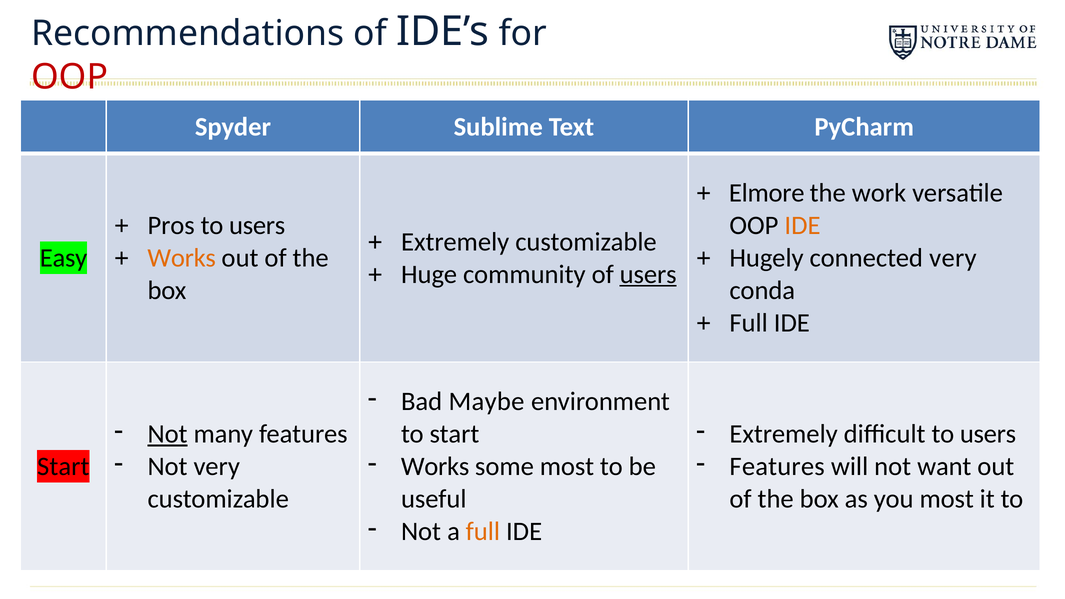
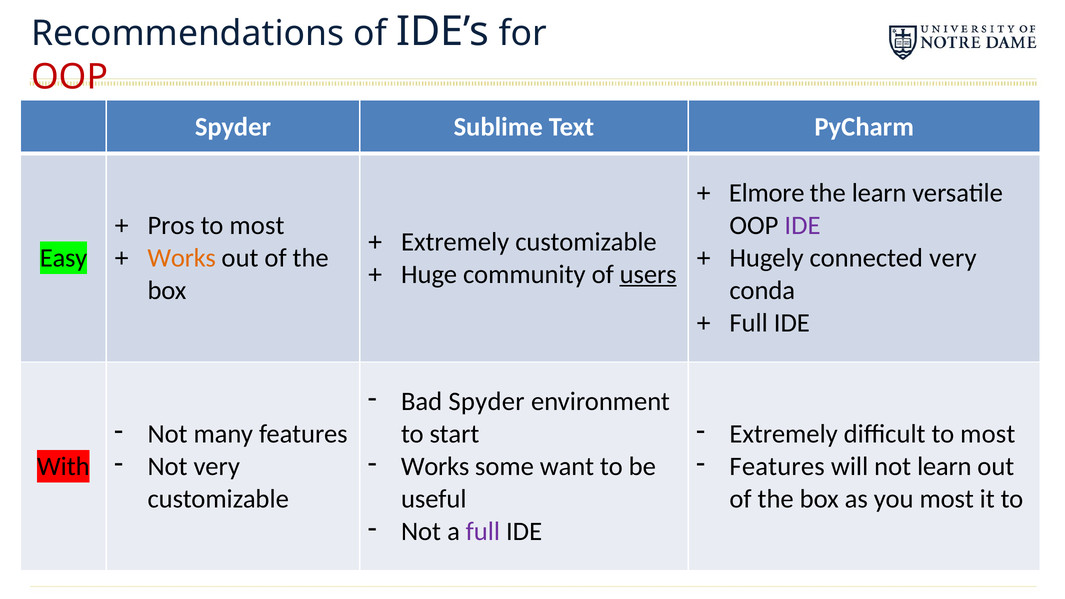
the work: work -> learn (879, 193)
IDE colour: orange -> purple (802, 226)
users: users -> most (257, 226)
Bad Maybe: Maybe -> Spyder (487, 402)
Not underline: present -> none (168, 434)
difficult to users: users -> most (988, 434)
some most: most -> want (567, 467)
not want: want -> learn (944, 467)
Start: Start -> With (63, 467)
full colour: orange -> purple (483, 532)
